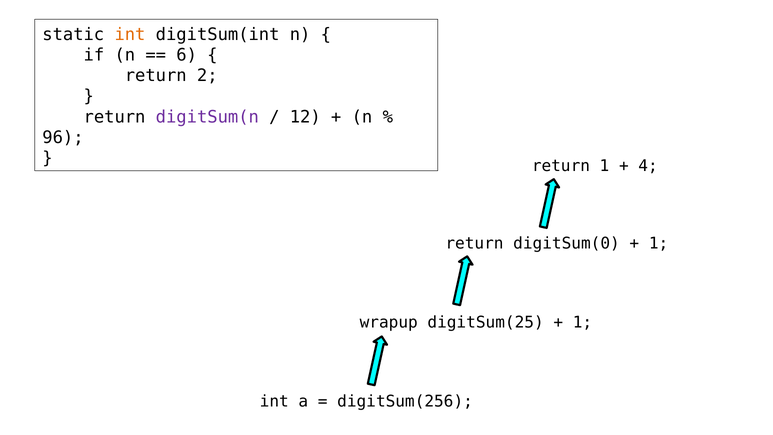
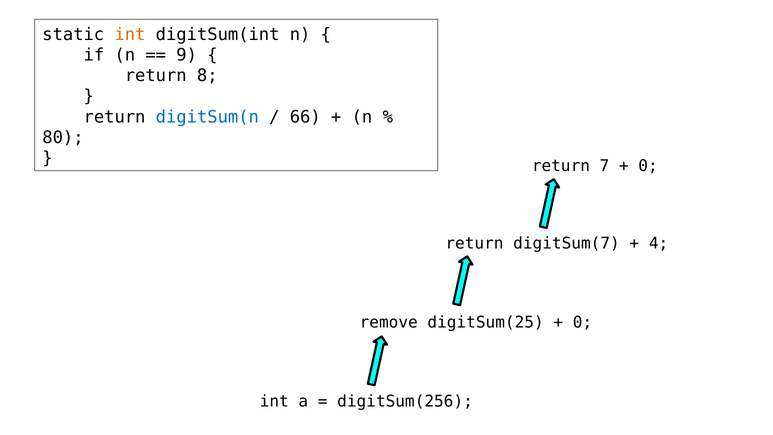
6: 6 -> 9 (187, 55)
2: 2 -> 8 (207, 76)
digitSum(n colour: purple -> blue (207, 117)
12: 12 -> 66 (305, 117)
96: 96 -> 80 (63, 137)
return 1: 1 -> 7 (604, 166)
4: 4 -> 0 (648, 166)
digitSum(0: digitSum(0 -> digitSum(7 (567, 243)
1: 1 -> 4 (659, 243)
wrapup: wrapup -> remove (389, 322)
1: 1 -> 0 (582, 322)
